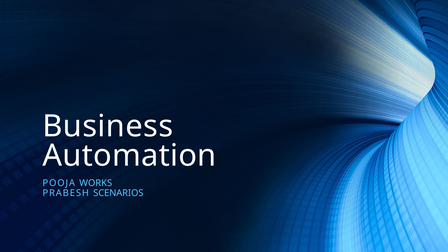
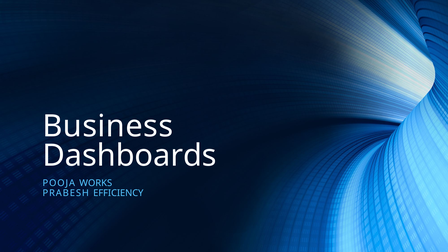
Automation: Automation -> Dashboards (130, 156)
SCENARIOS: SCENARIOS -> EFFICIENCY (118, 193)
